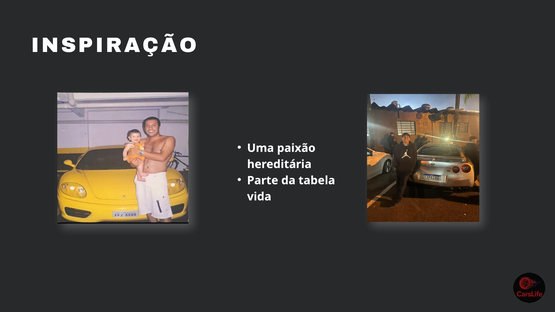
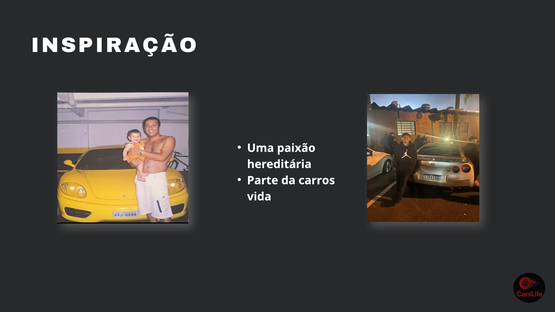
tabela: tabela -> carros (317, 181)
